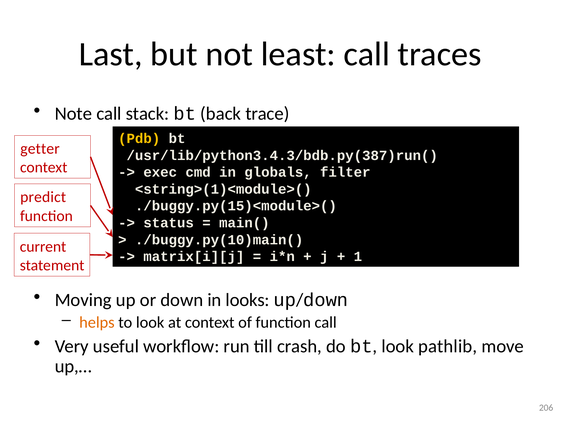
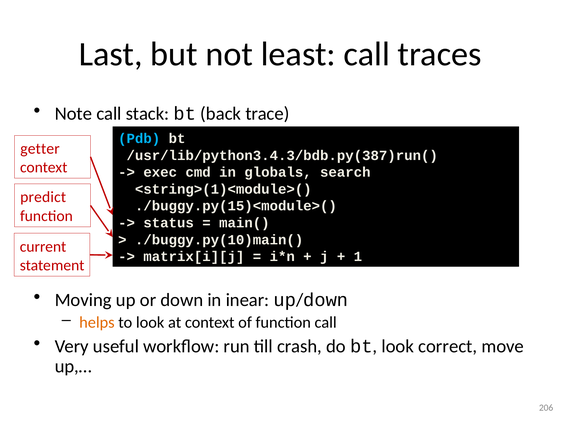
Pdb colour: yellow -> light blue (139, 139)
filter: filter -> search (345, 172)
looks: looks -> inear (248, 300)
pathlib: pathlib -> correct (448, 346)
